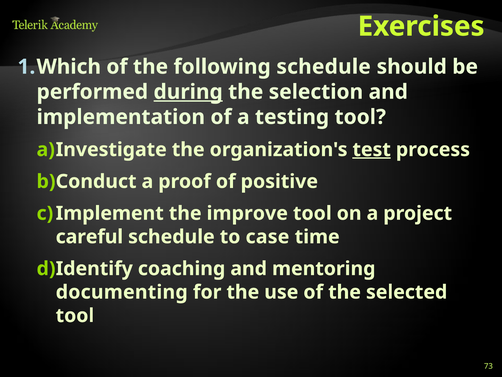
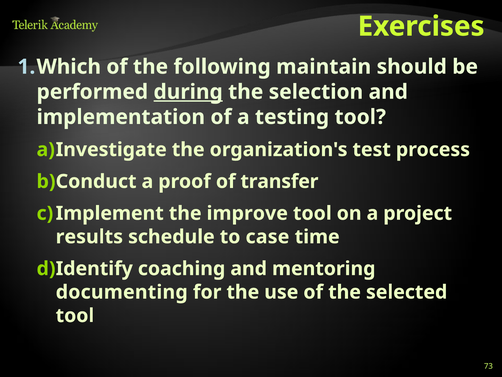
following schedule: schedule -> maintain (324, 67)
test underline: present -> none (372, 149)
positive: positive -> transfer (279, 181)
careful: careful -> results (89, 237)
